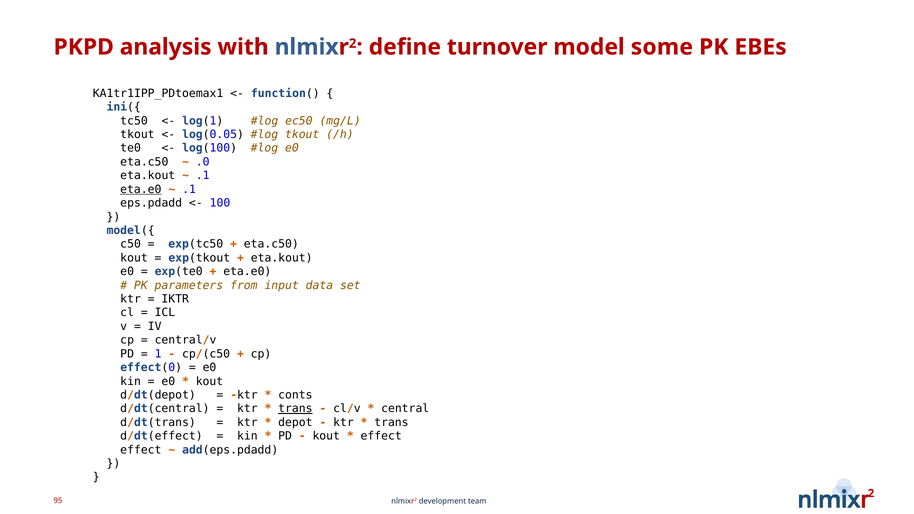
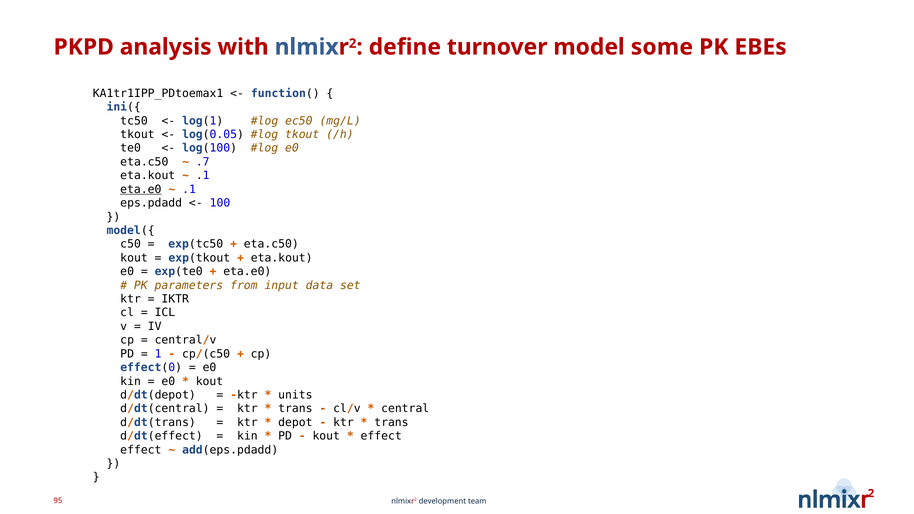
.0: .0 -> .7 (203, 162)
conts: conts -> units (295, 395)
trans underline: present -> none (295, 409)
